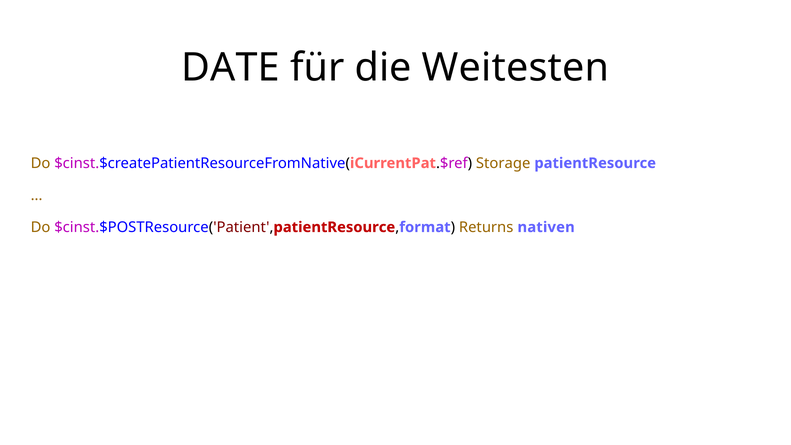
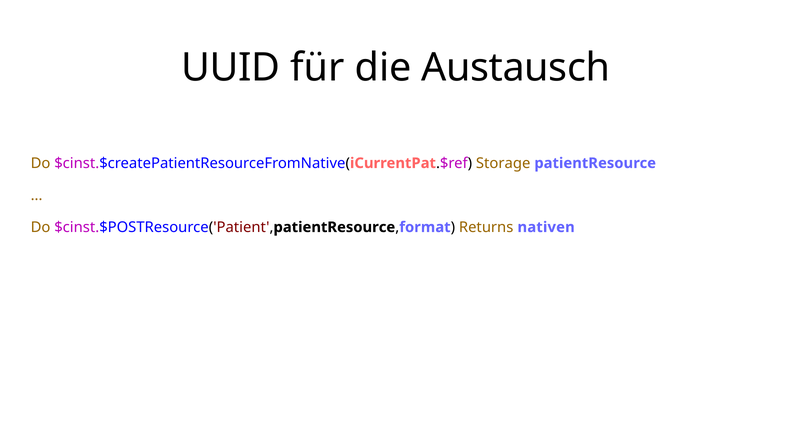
DATE: DATE -> UUID (231, 67)
Weitesten: Weitesten -> Austausch (516, 67)
patientResource colour: red -> black (334, 227)
